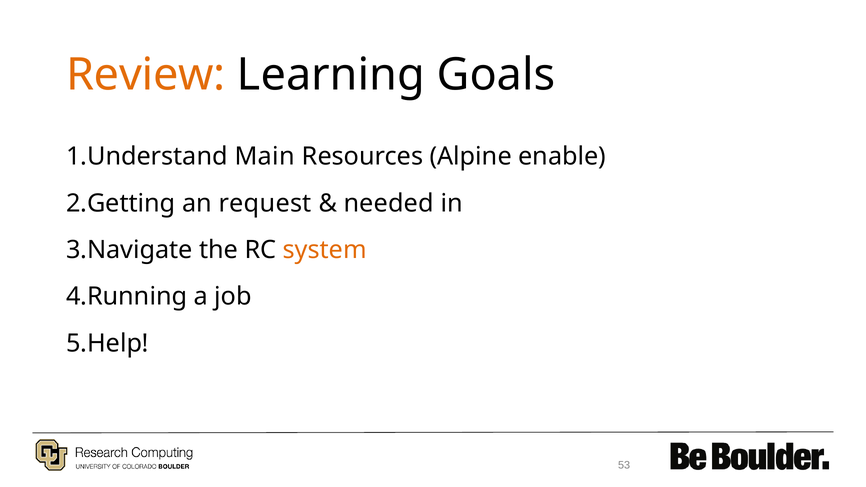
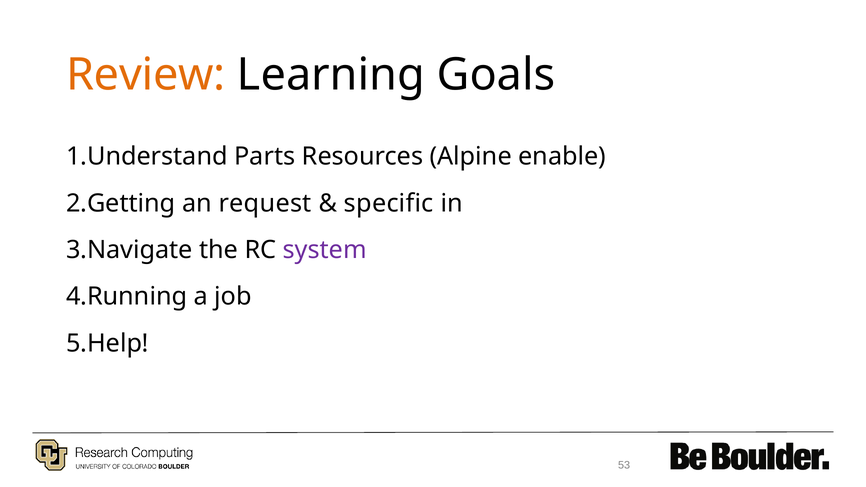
Main: Main -> Parts (265, 157)
needed: needed -> specific (389, 203)
system colour: orange -> purple (325, 250)
